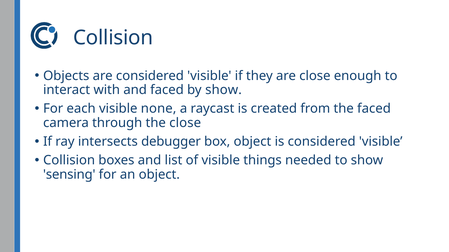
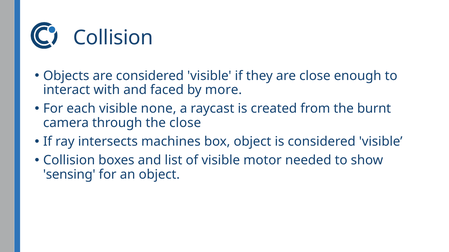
by show: show -> more (223, 90)
the faced: faced -> burnt (374, 109)
debugger: debugger -> machines (171, 142)
things: things -> motor (263, 161)
